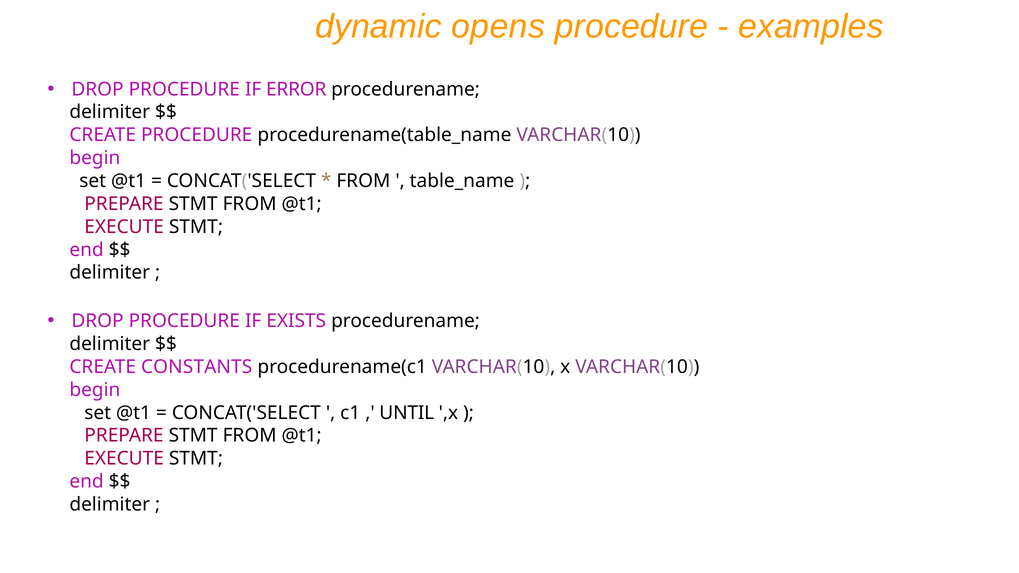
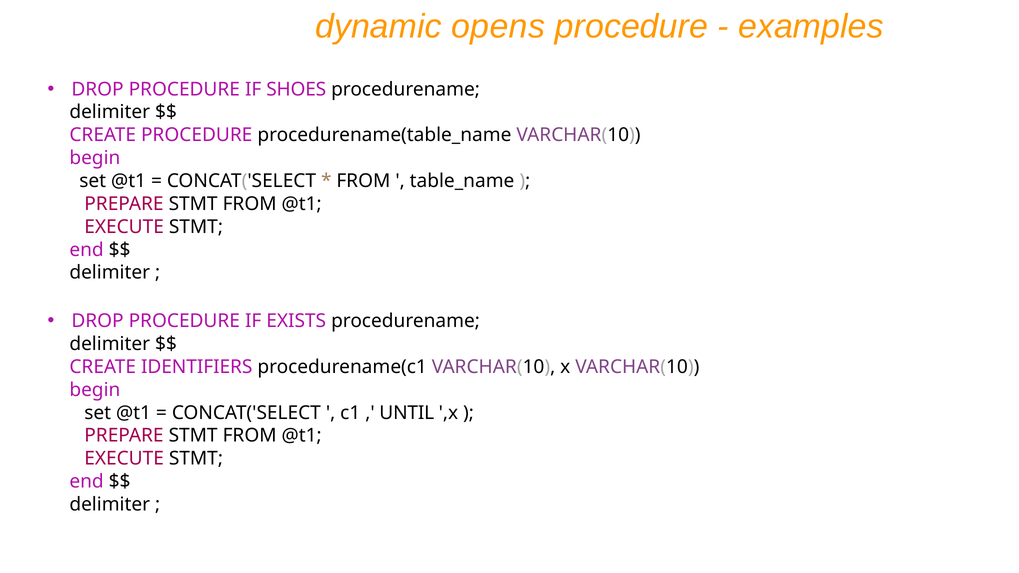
ERROR: ERROR -> SHOES (296, 89)
CONSTANTS: CONSTANTS -> IDENTIFIERS (197, 367)
